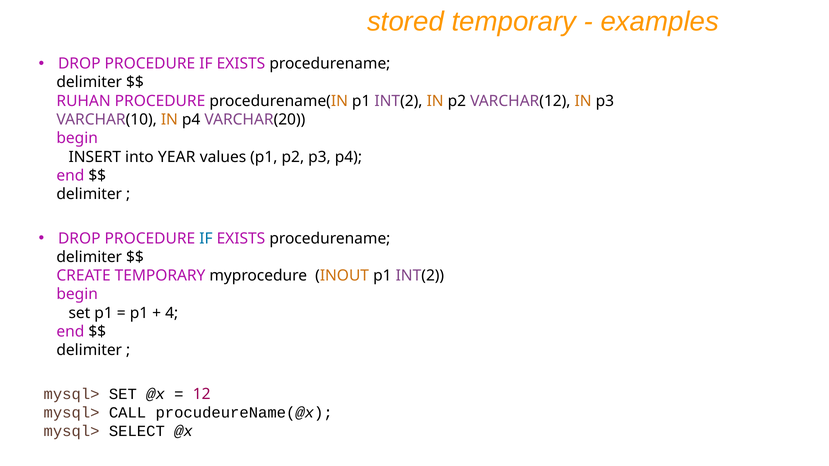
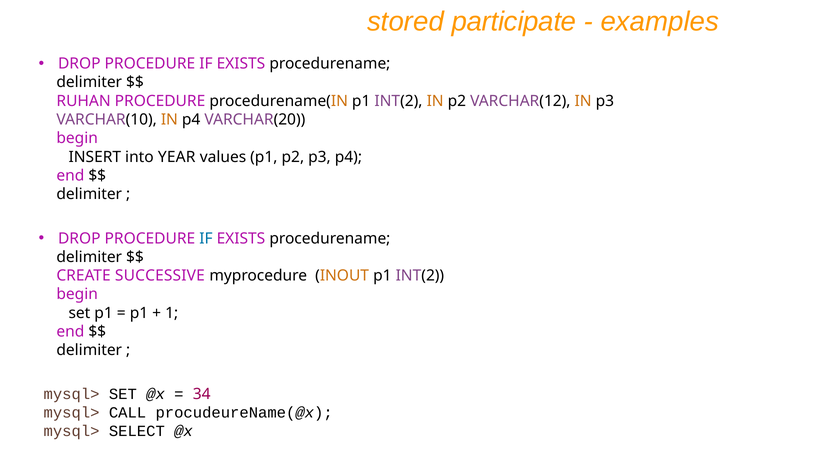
stored temporary: temporary -> participate (514, 22)
CREATE TEMPORARY: TEMPORARY -> SUCCESSIVE (160, 276)
4: 4 -> 1 (172, 313)
12: 12 -> 34 (202, 394)
